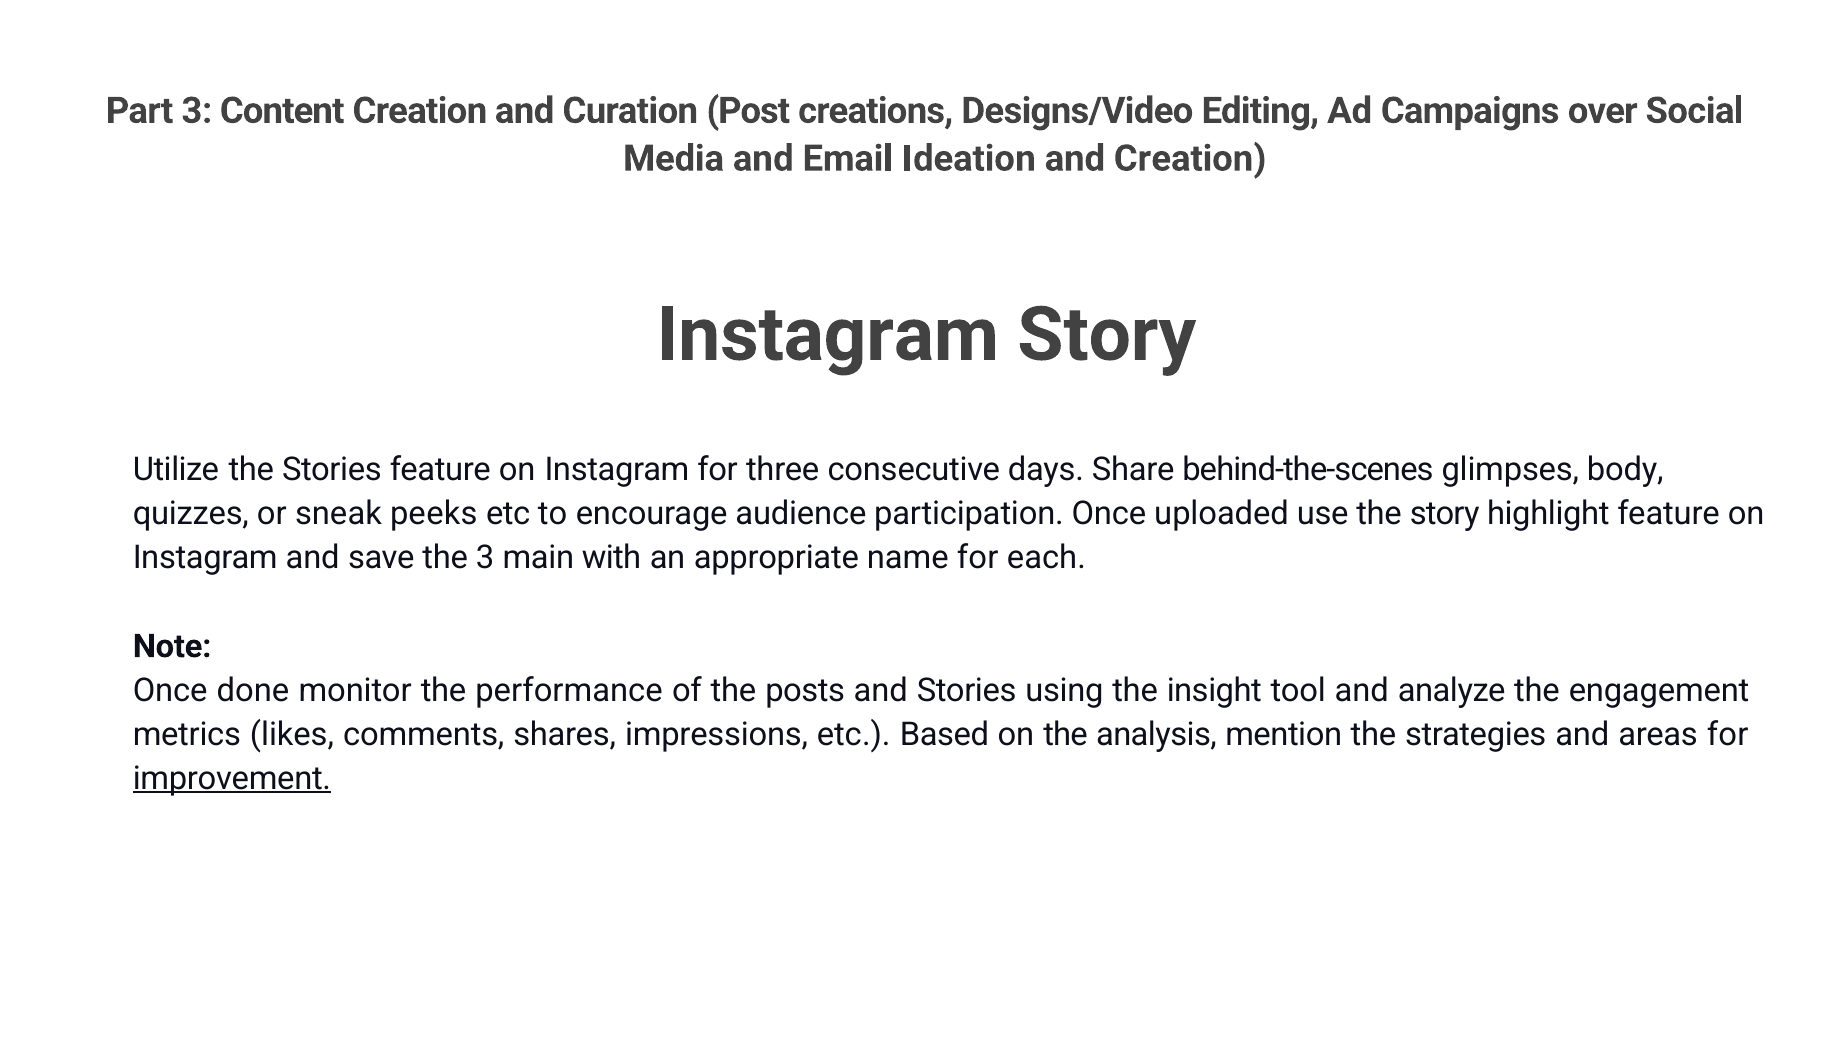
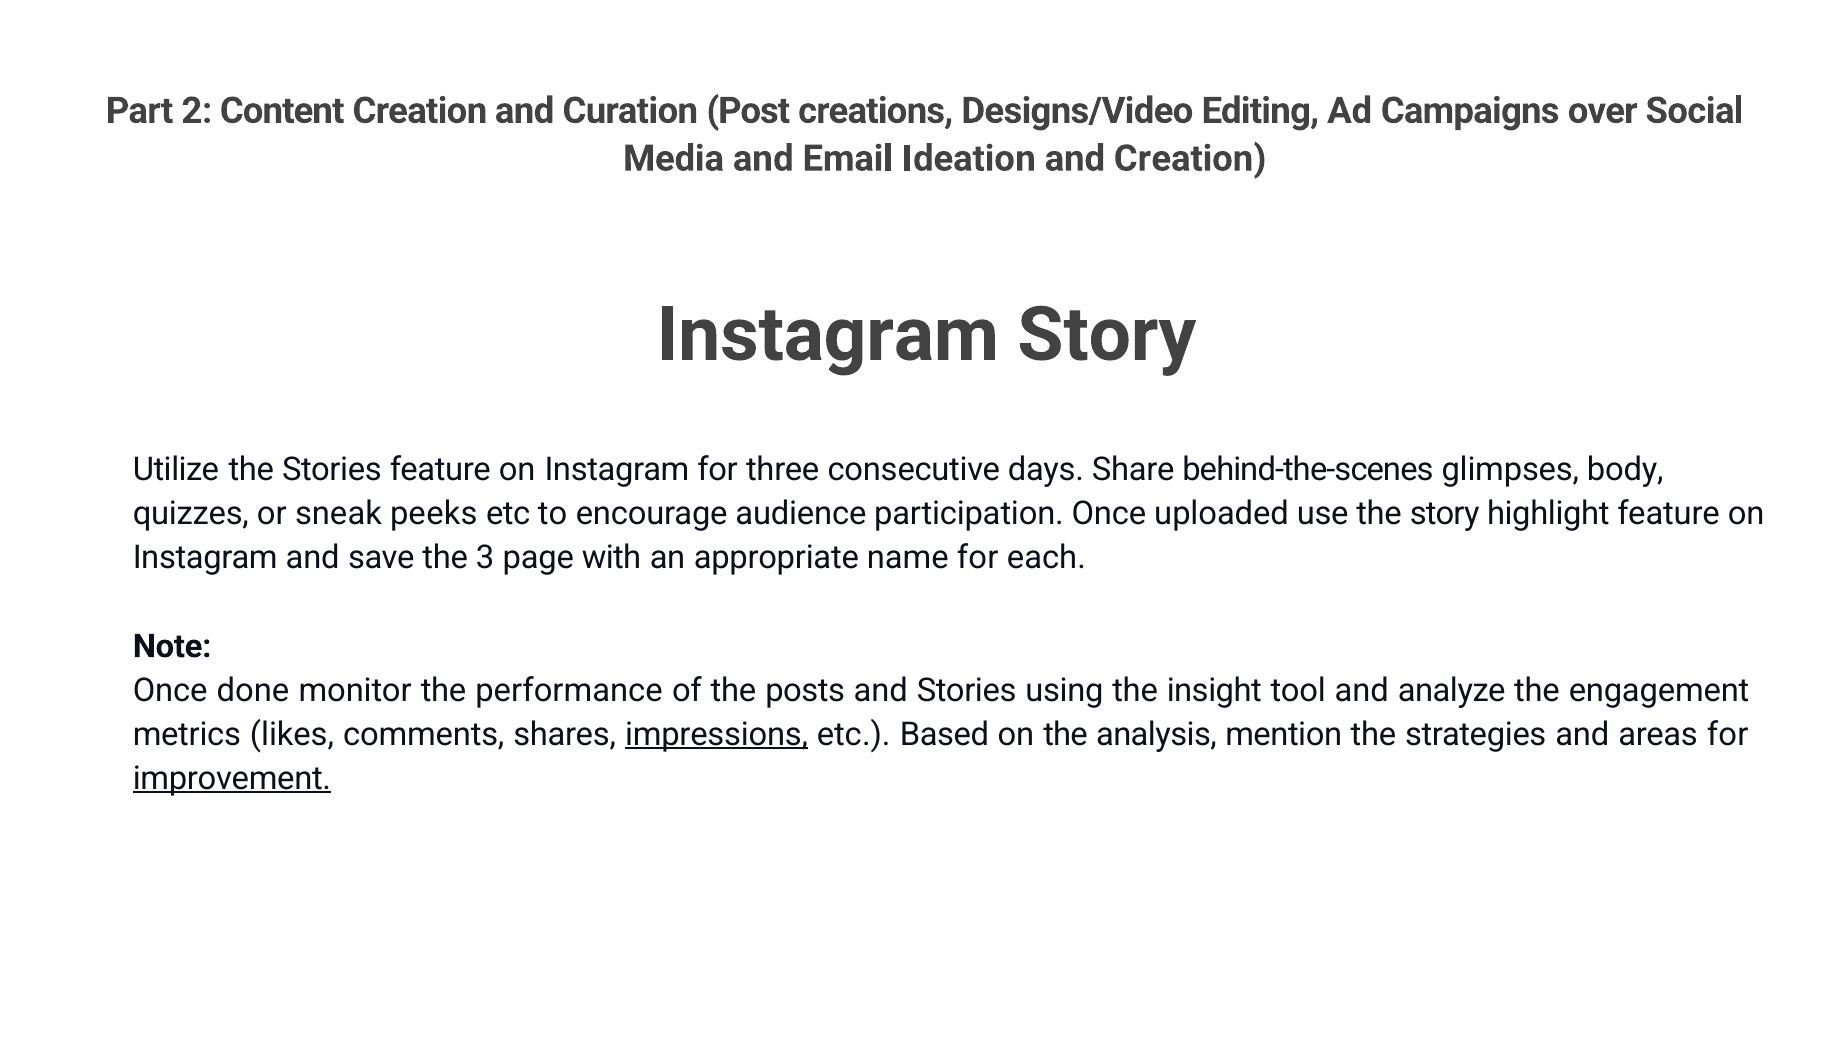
Part 3: 3 -> 2 (197, 111)
main: main -> page (538, 558)
impressions underline: none -> present (717, 735)
